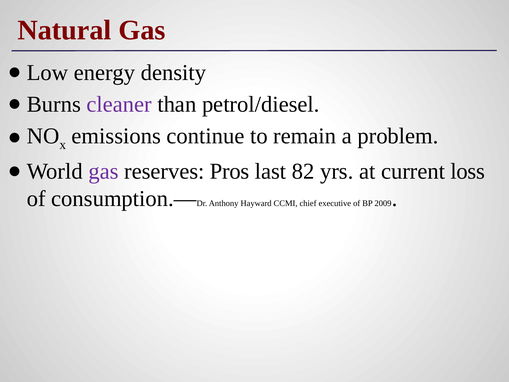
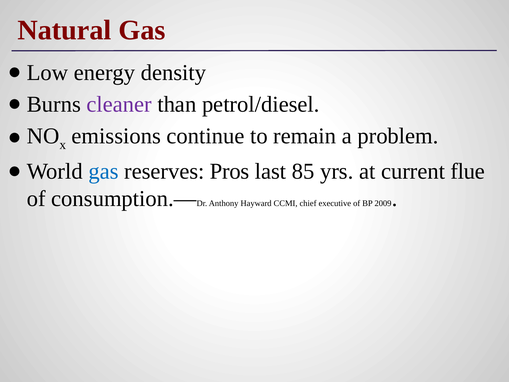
gas colour: purple -> blue (103, 171)
82: 82 -> 85 (303, 171)
loss: loss -> flue (468, 171)
